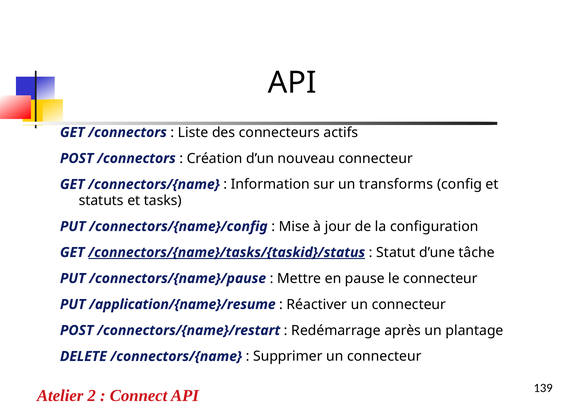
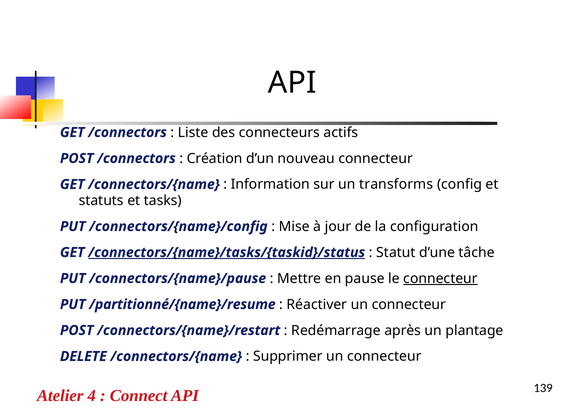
connecteur underline: none -> present (441, 278)
/application/{name}/resume: /application/{name}/resume -> /partitionné/{name}/resume (182, 304)
2: 2 -> 4 (92, 396)
